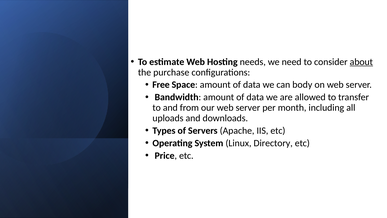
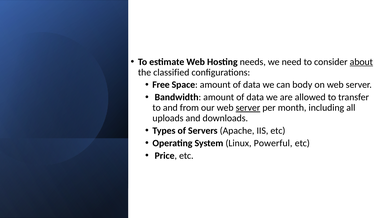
purchase: purchase -> classified (171, 72)
server underline: none -> present (248, 108)
Directory: Directory -> Powerful (273, 143)
